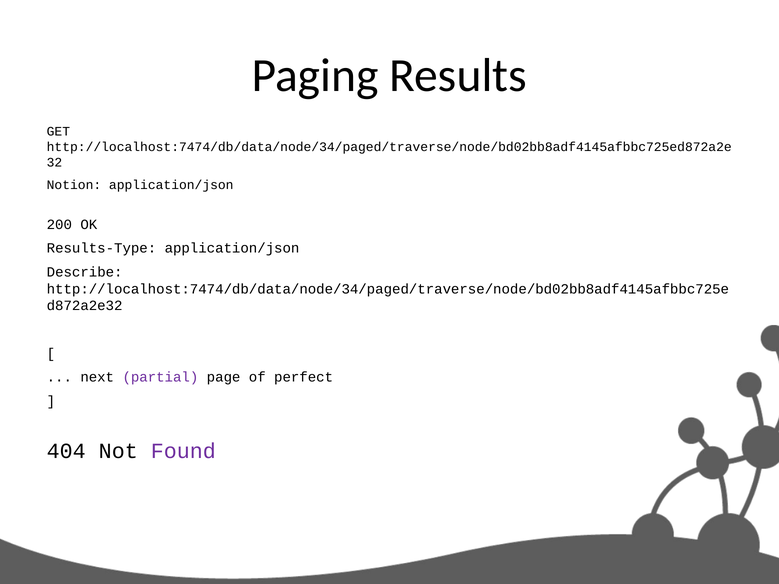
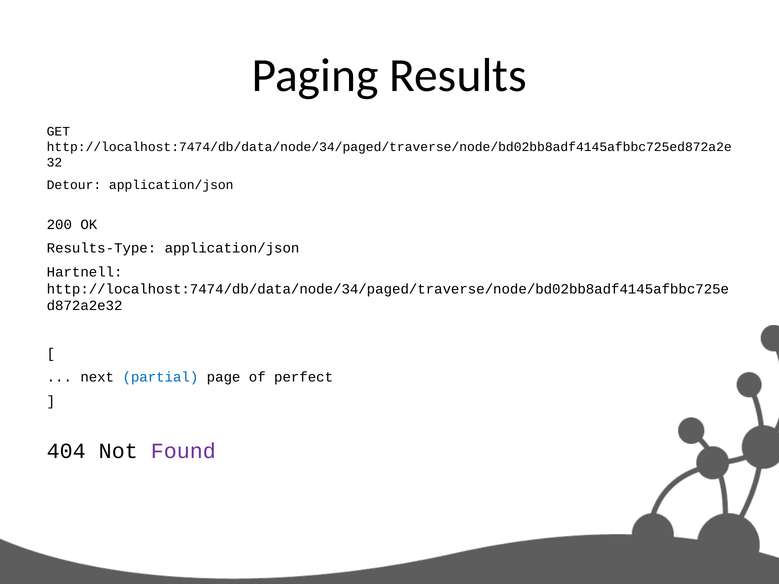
Notion: Notion -> Detour (74, 185)
Describe: Describe -> Hartnell (85, 272)
partial colour: purple -> blue (160, 377)
